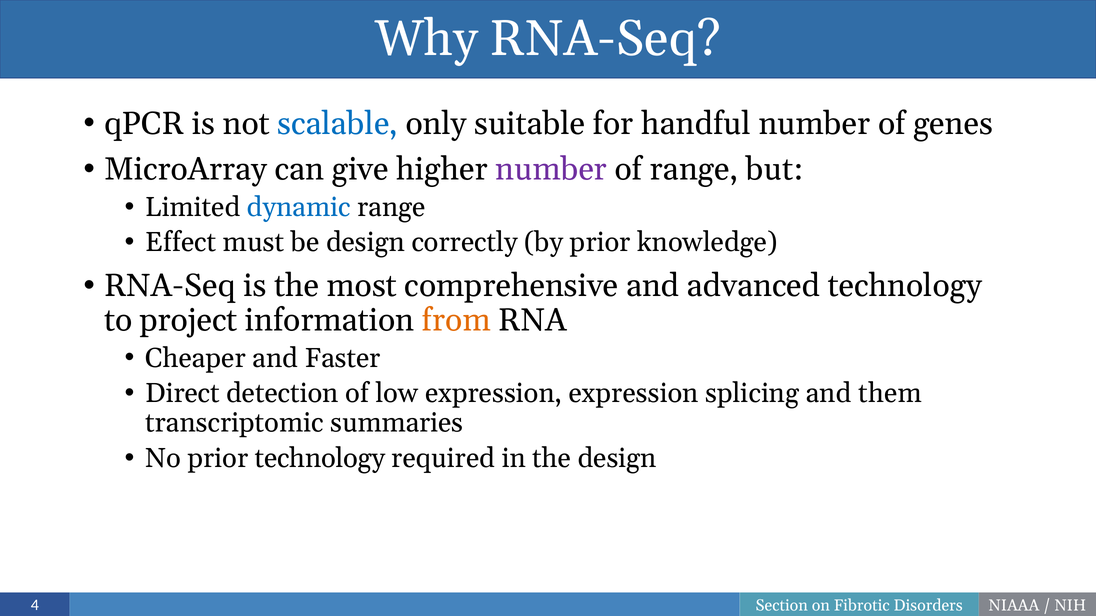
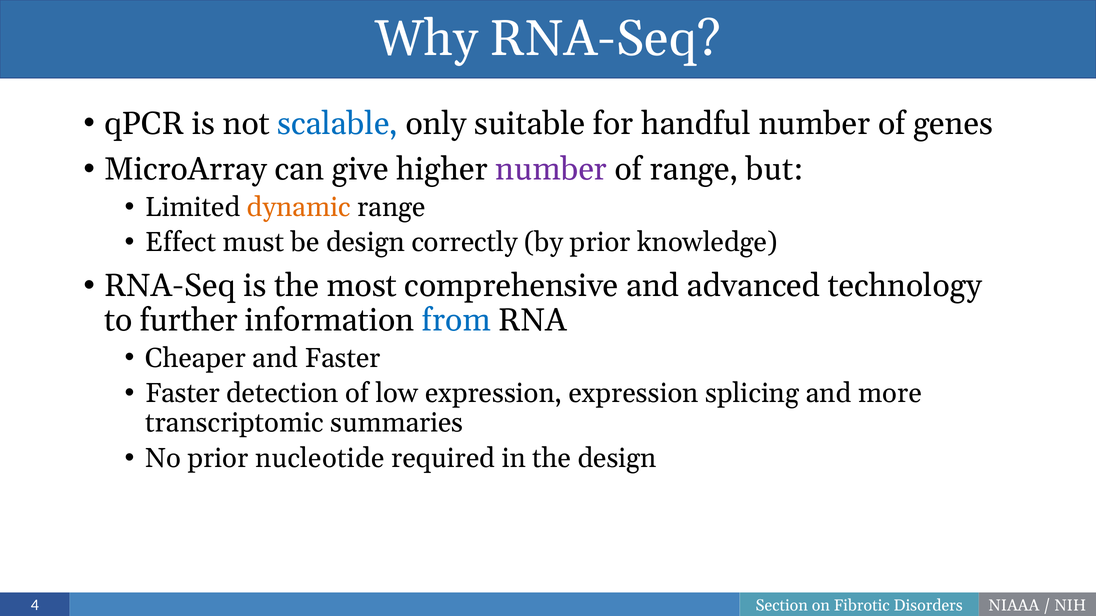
dynamic colour: blue -> orange (299, 207)
project: project -> further (189, 321)
from colour: orange -> blue (456, 321)
Direct: Direct -> Faster (183, 394)
them: them -> more (890, 394)
prior technology: technology -> nucleotide (320, 458)
